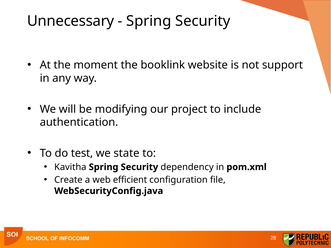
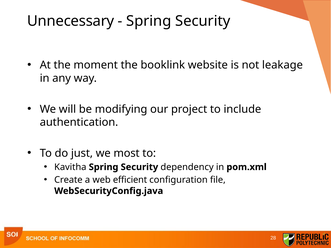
support: support -> leakage (282, 65)
test: test -> just (82, 153)
state: state -> most (127, 153)
